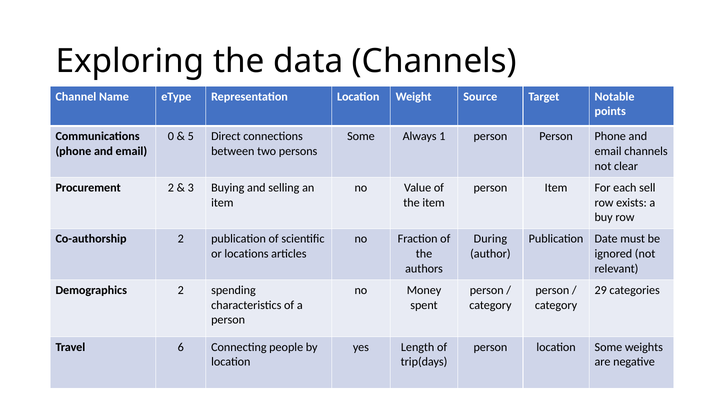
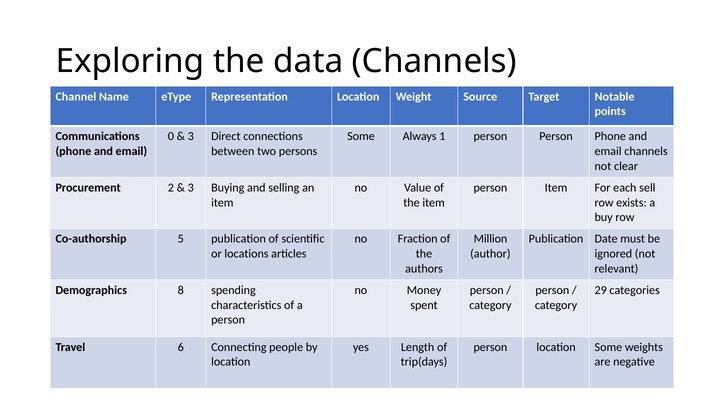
5: 5 -> 3 (191, 136)
Co-authorship 2: 2 -> 5 (181, 239)
During: During -> Million (490, 239)
Demographics 2: 2 -> 8 (181, 290)
